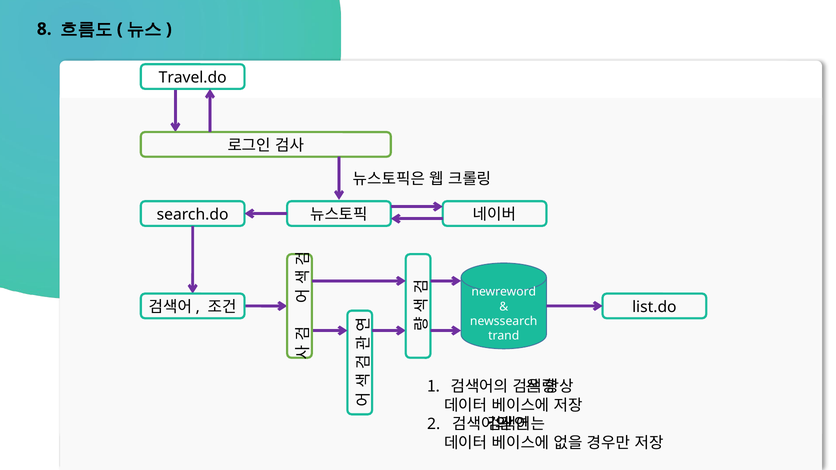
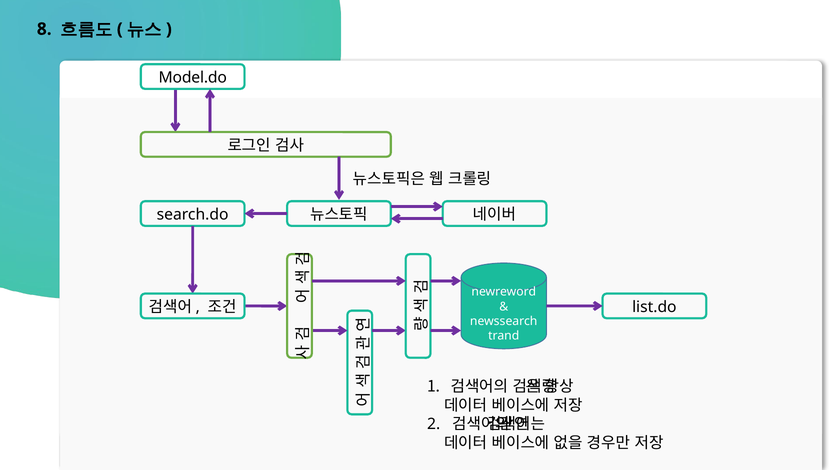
Travel.do: Travel.do -> Model.do (193, 78)
